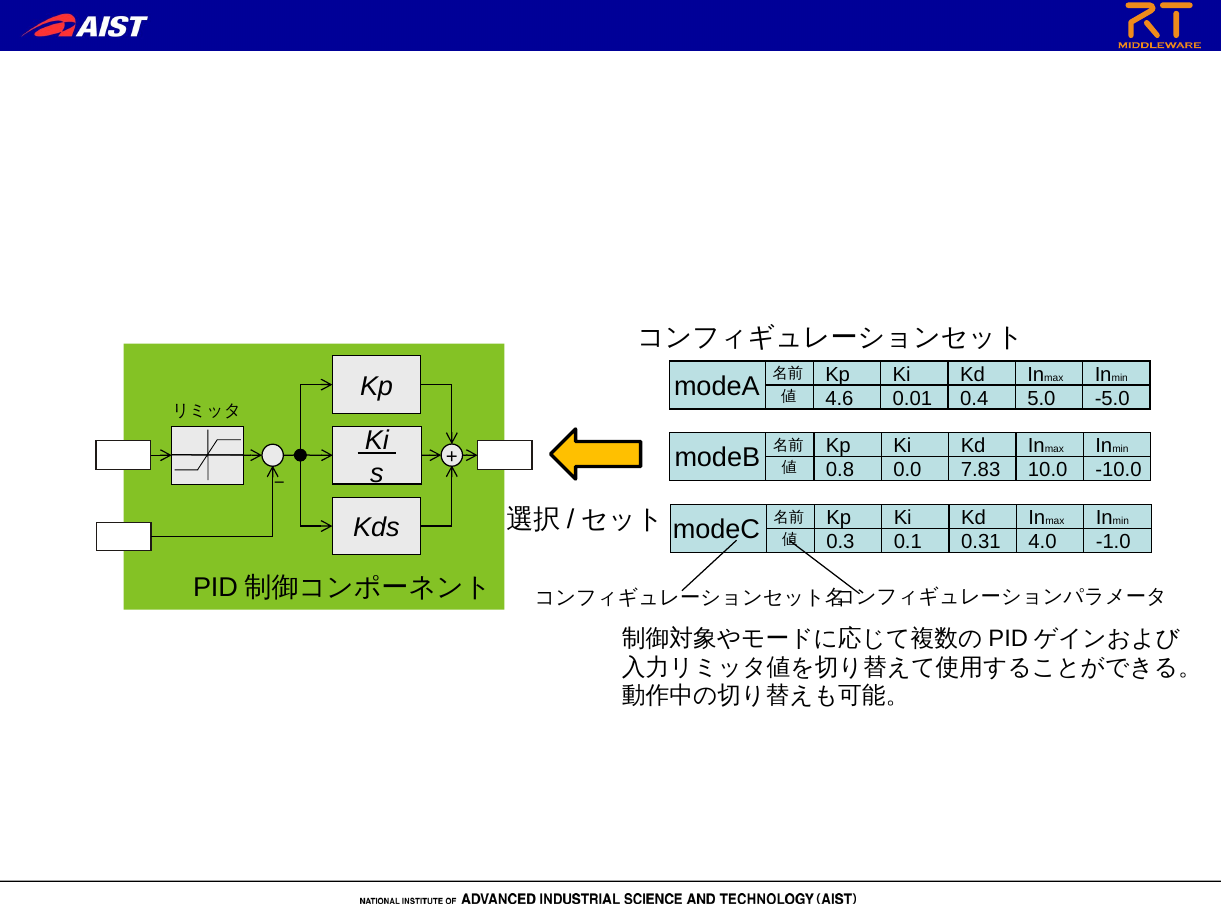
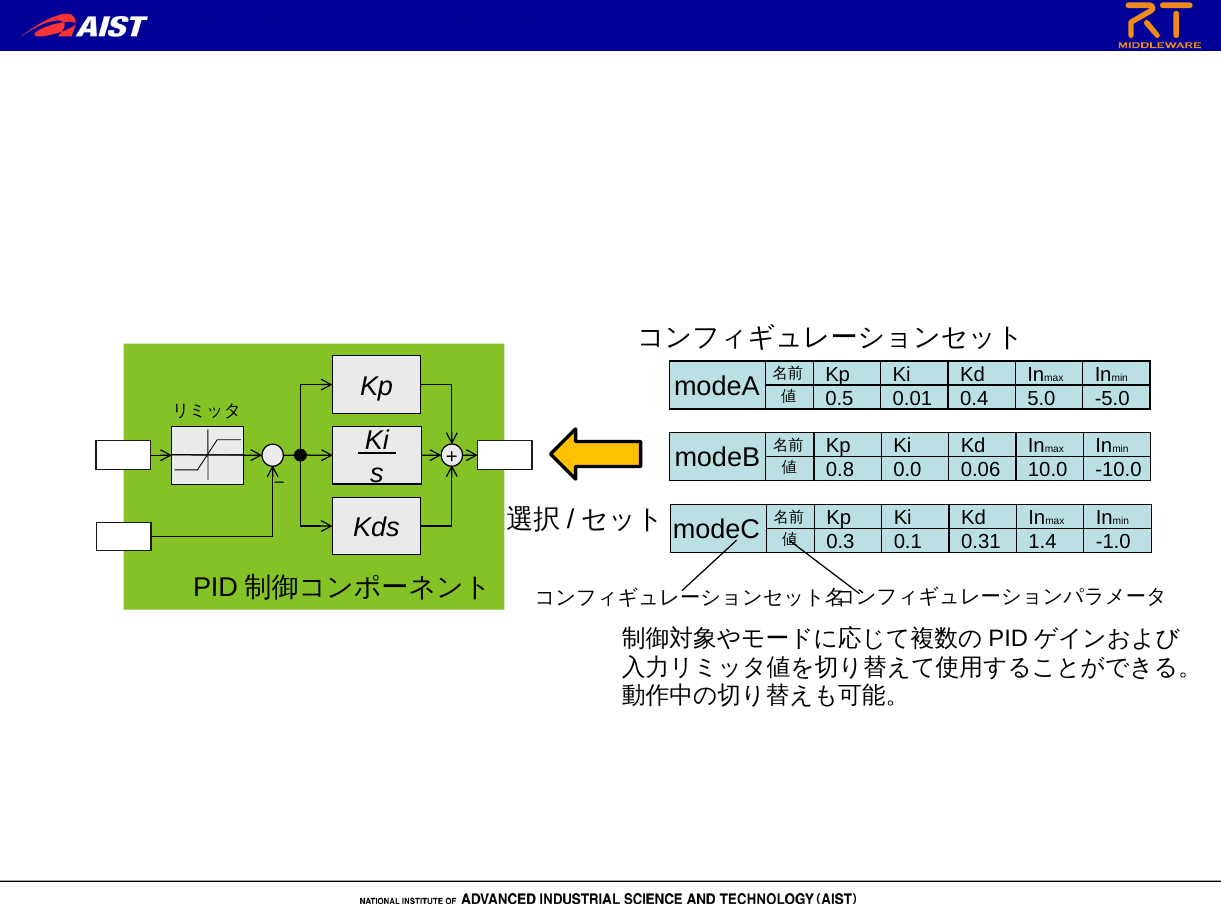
4.6: 4.6 -> 0.5 (839, 398)
7.83: 7.83 -> 0.06 (981, 470)
4.0: 4.0 -> 1.4 (1043, 542)
